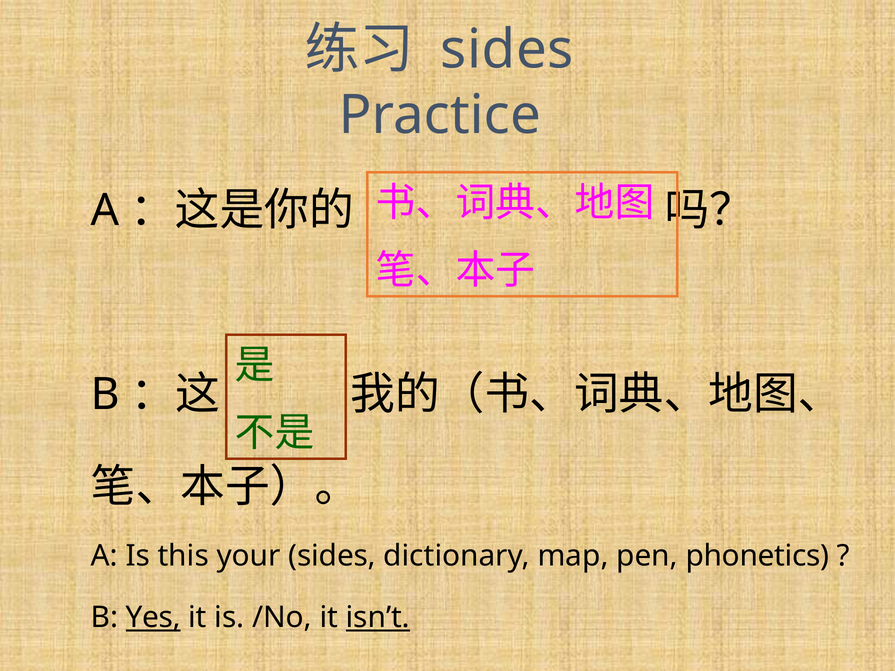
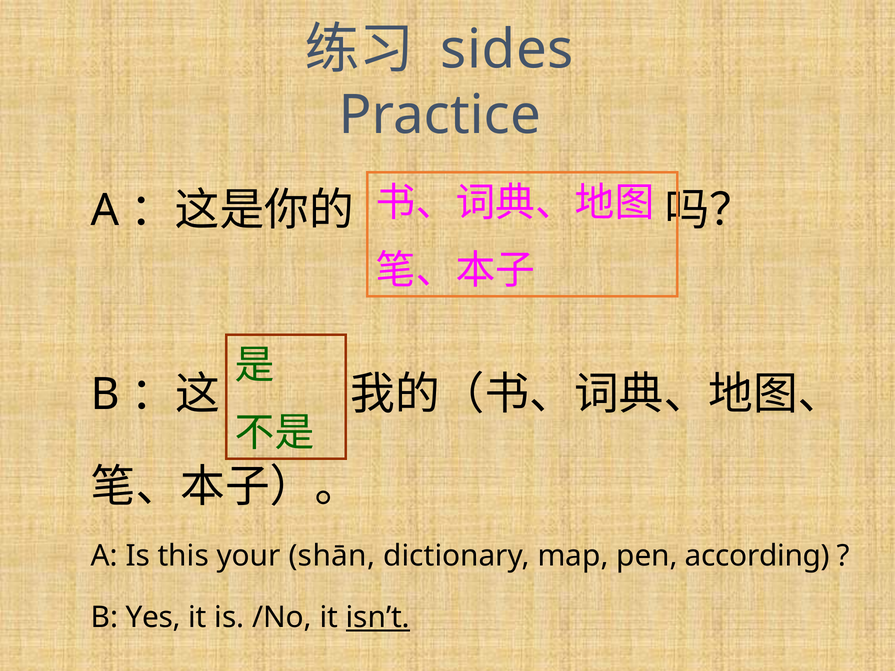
your sides: sides -> shān (332, 556)
phonetics: phonetics -> according (757, 556)
Yes underline: present -> none (153, 618)
